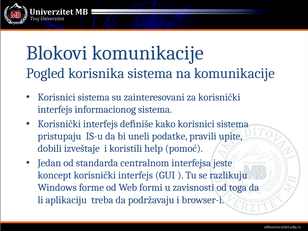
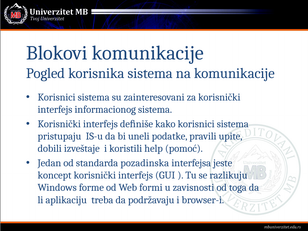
centralnom: centralnom -> pozadinska (145, 163)
